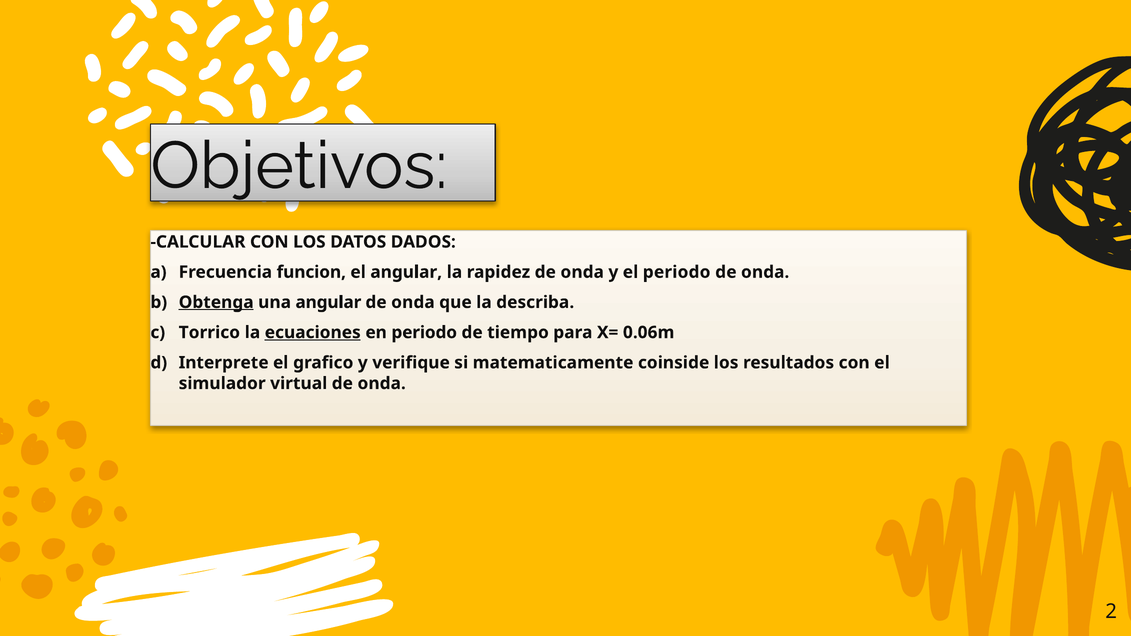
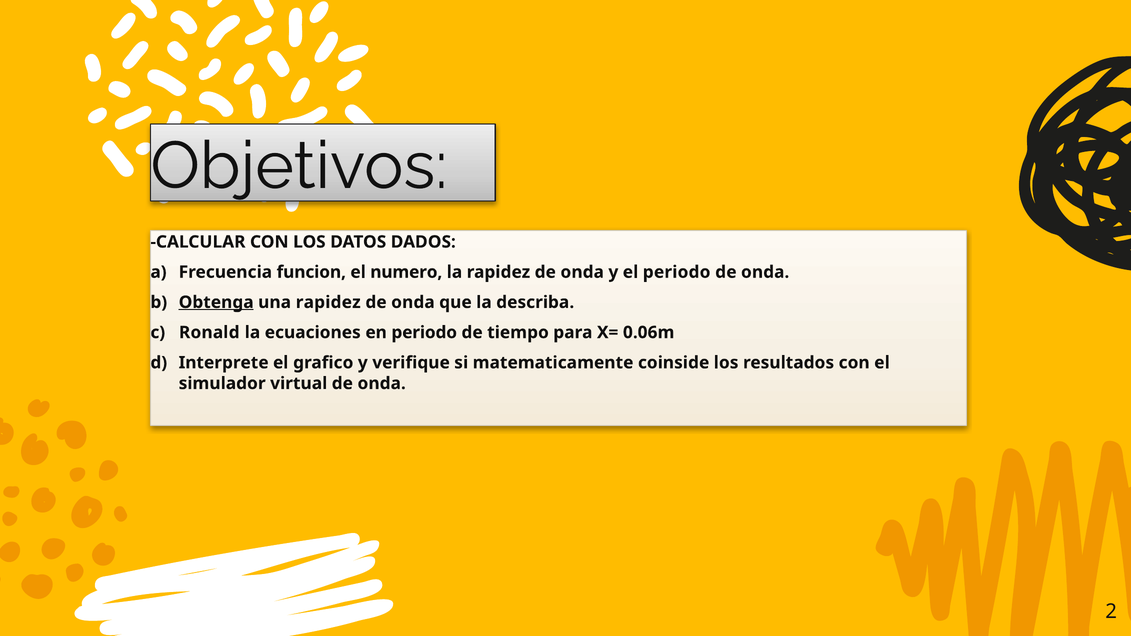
el angular: angular -> numero (406, 272)
una angular: angular -> rapidez (328, 302)
Torrico: Torrico -> Ronald (209, 333)
ecuaciones underline: present -> none (313, 333)
